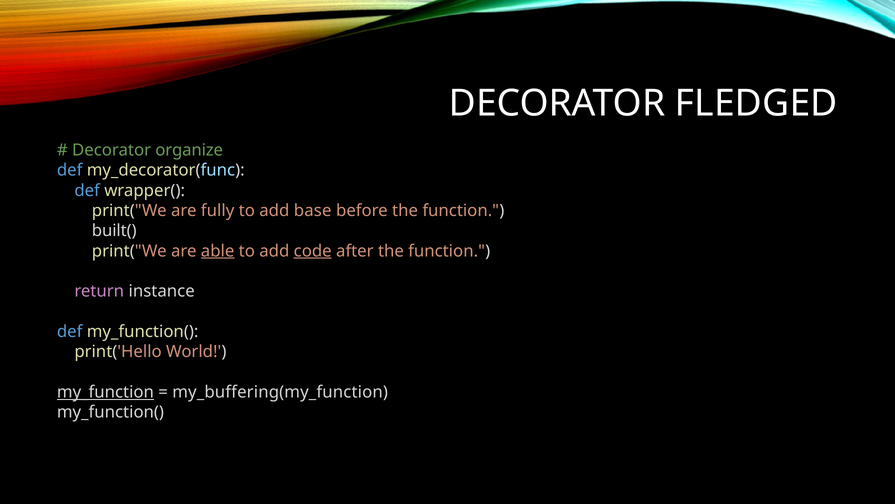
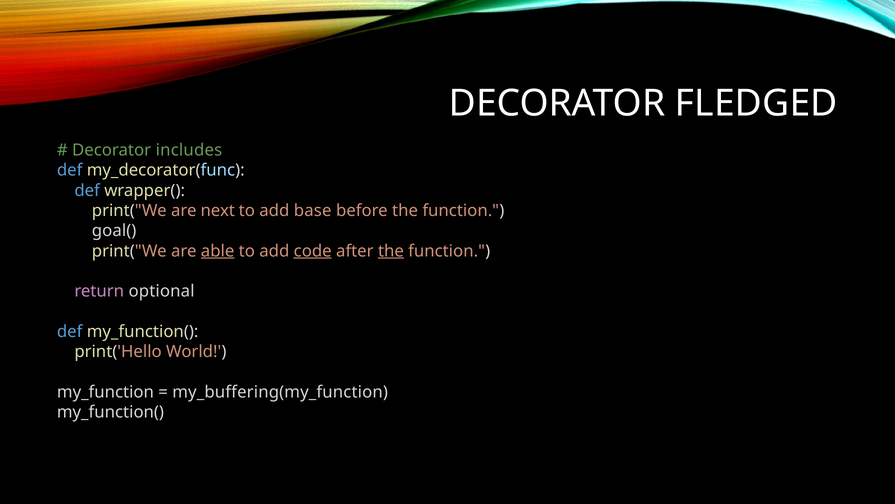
organize: organize -> includes (189, 150)
fully: fully -> next (218, 210)
built(: built( -> goal( (114, 231)
the underline: none -> present (391, 251)
instance: instance -> optional (162, 291)
my_function underline: present -> none (105, 392)
